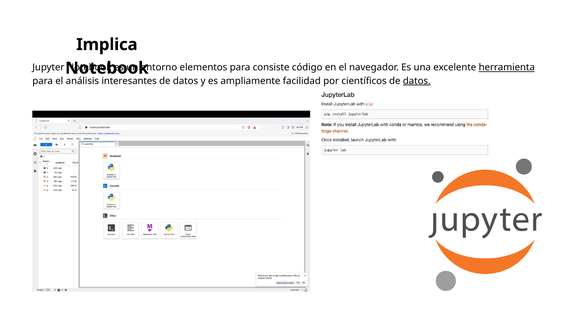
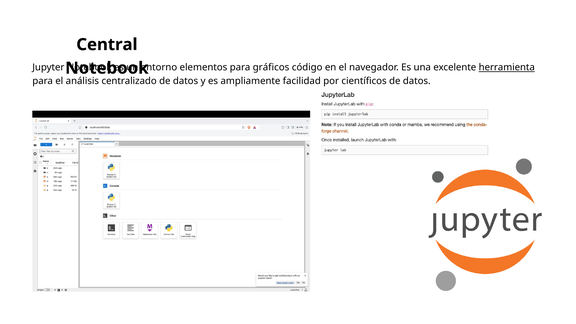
Implica: Implica -> Central (107, 45)
consiste: consiste -> gráficos (271, 67)
interesantes: interesantes -> centralizado (129, 81)
datos underline: present -> none (417, 81)
